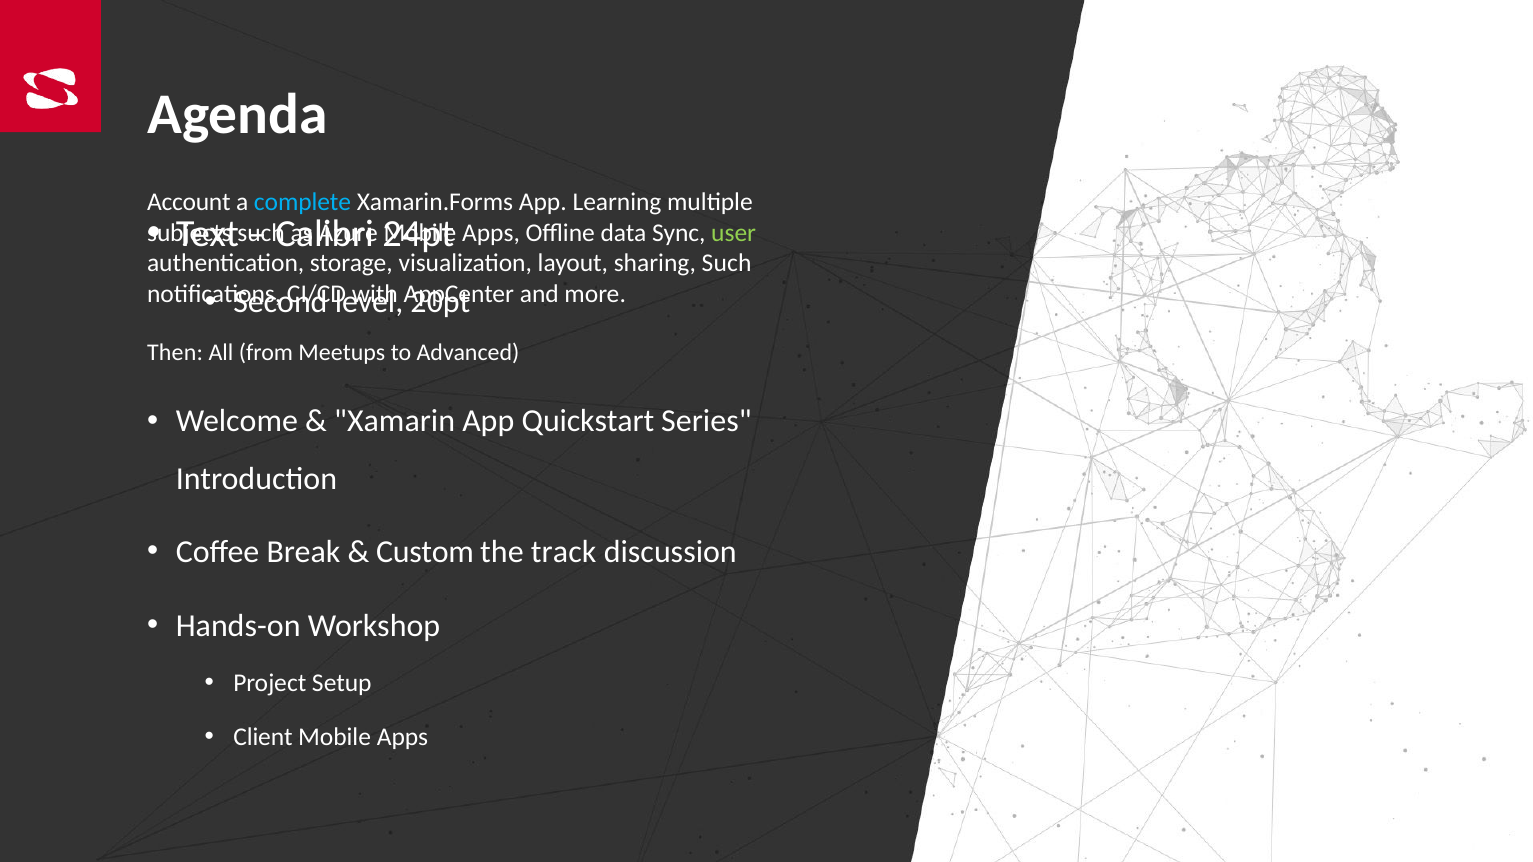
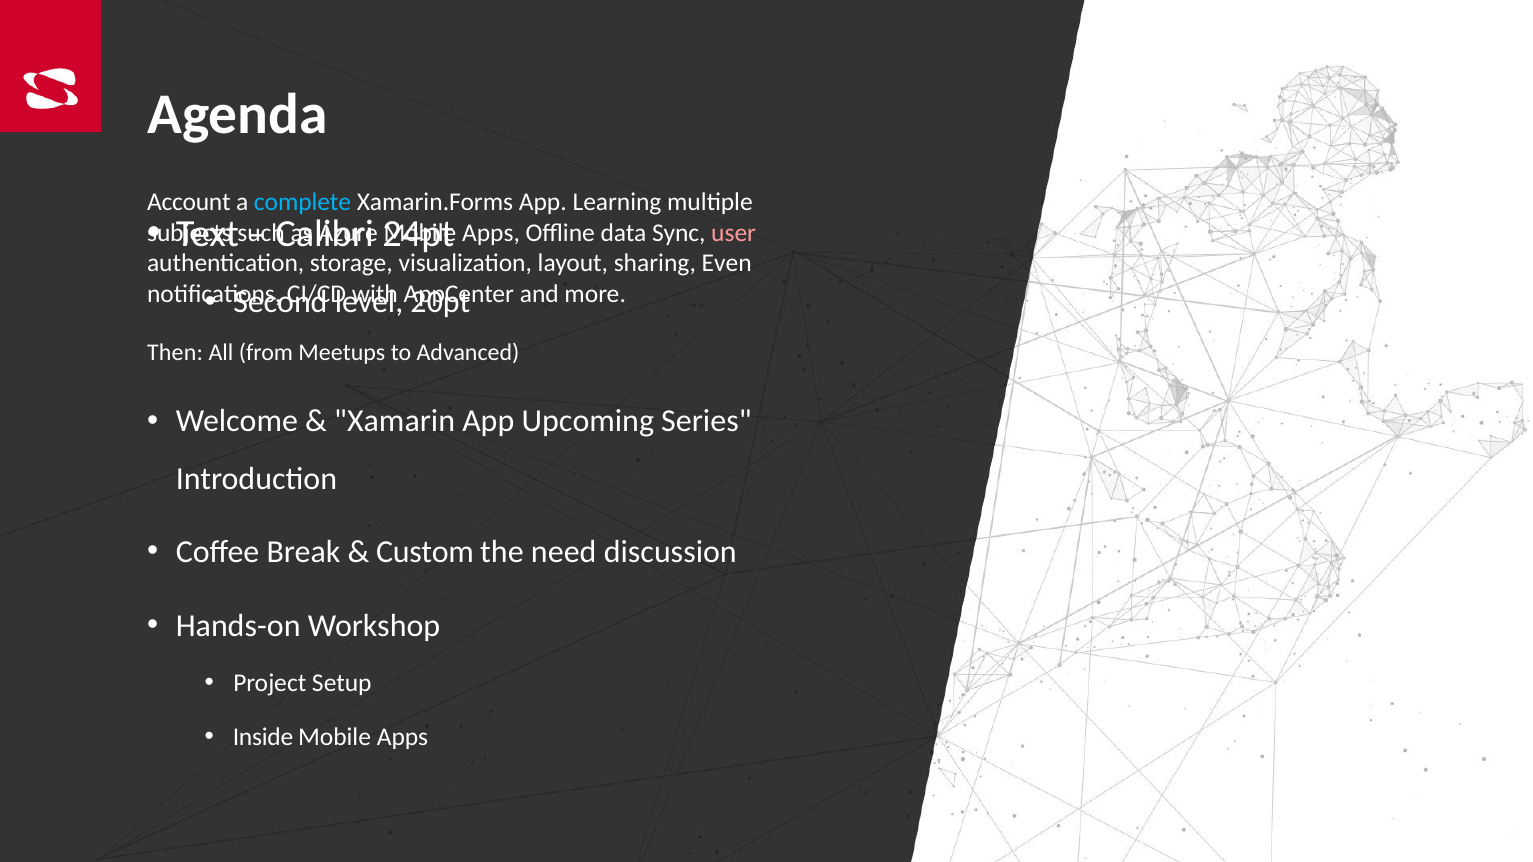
user colour: light green -> pink (734, 233)
sharing Such: Such -> Even (727, 263)
Quickstart: Quickstart -> Upcoming (588, 422)
track: track -> need (564, 553)
Client: Client -> Inside (263, 737)
